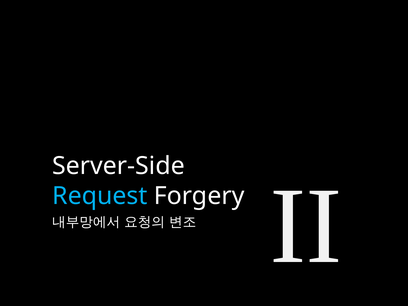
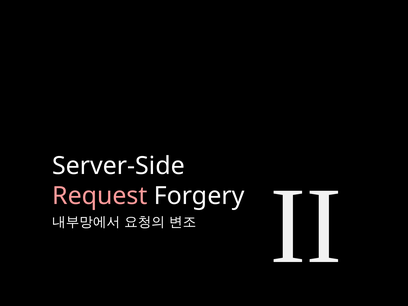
Request colour: light blue -> pink (100, 196)
